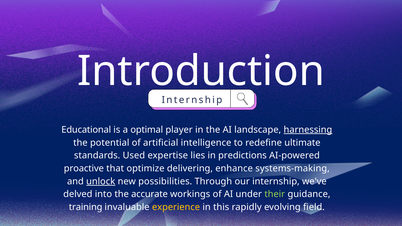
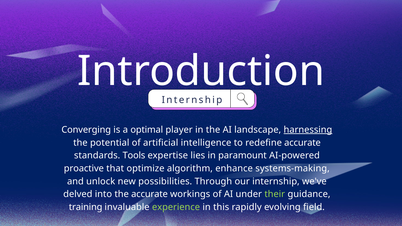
Educational: Educational -> Converging (86, 130)
redefine ultimate: ultimate -> accurate (302, 143)
Used: Used -> Tools (134, 156)
predictions: predictions -> paramount (242, 156)
delivering: delivering -> algorithm (190, 169)
unlock underline: present -> none (101, 181)
experience colour: yellow -> light green (176, 207)
